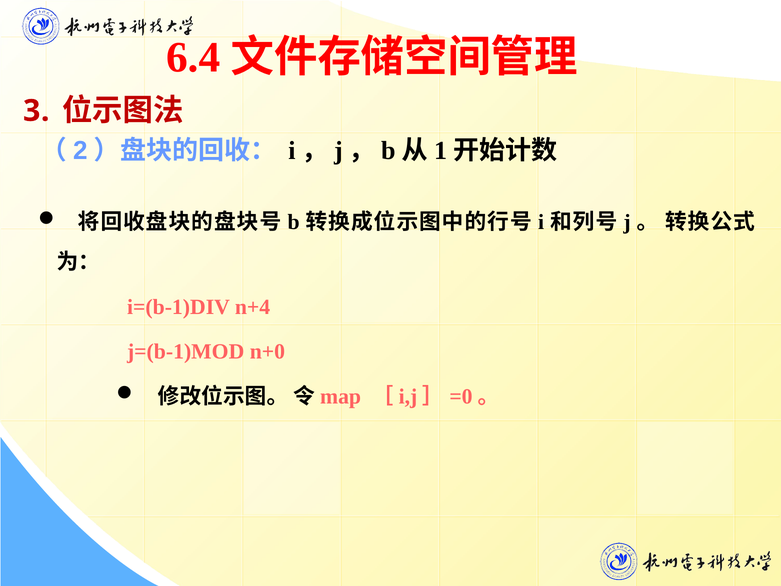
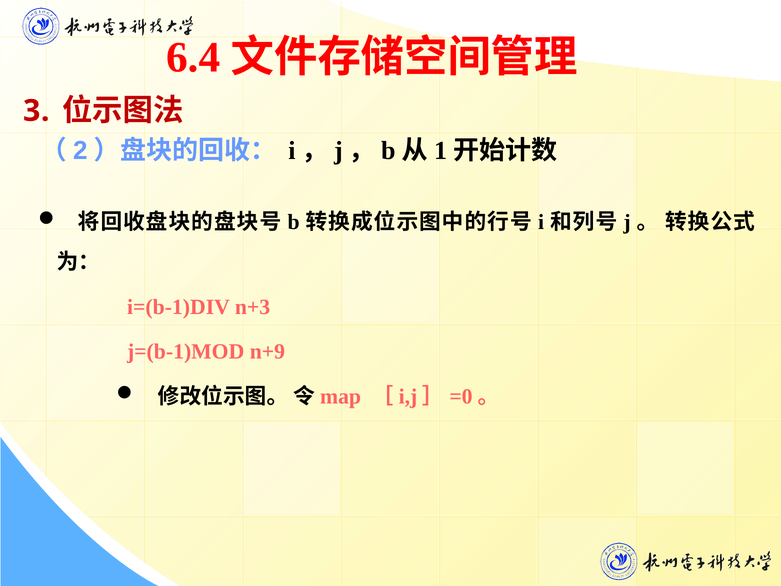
n+4: n+4 -> n+3 (253, 307)
n+0: n+0 -> n+9 (267, 352)
